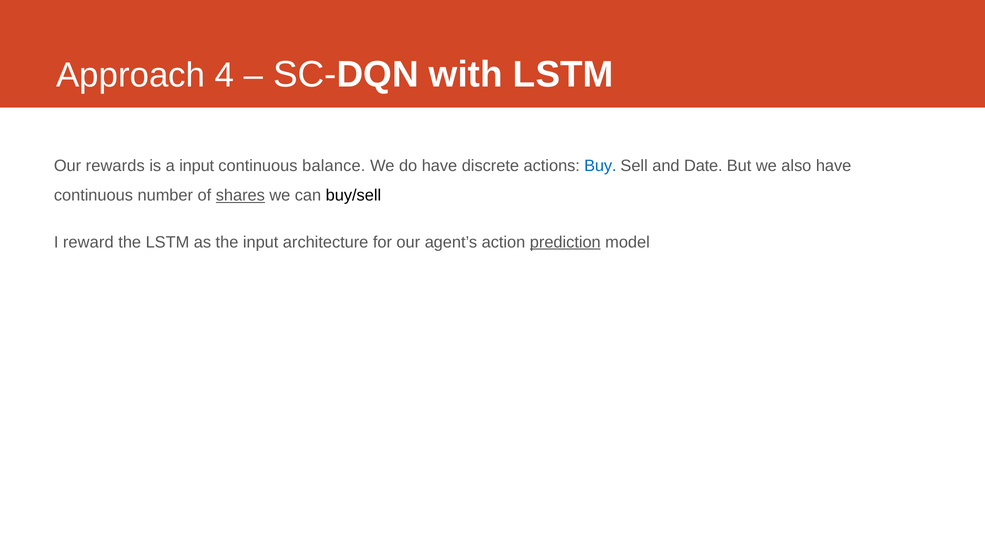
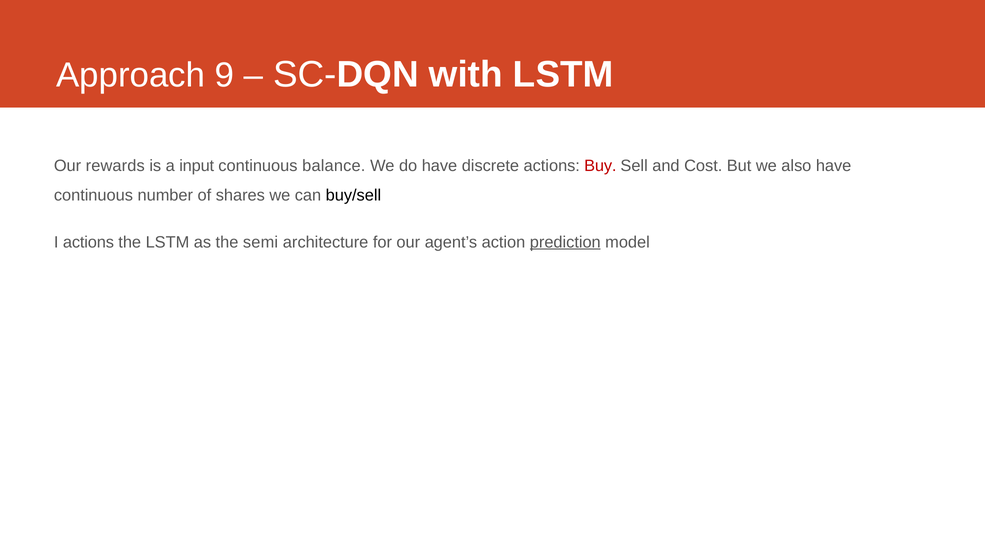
4: 4 -> 9 (225, 75)
Buy colour: blue -> red (600, 166)
Date: Date -> Cost (703, 166)
shares underline: present -> none (240, 195)
I reward: reward -> actions (88, 242)
the input: input -> semi (261, 242)
